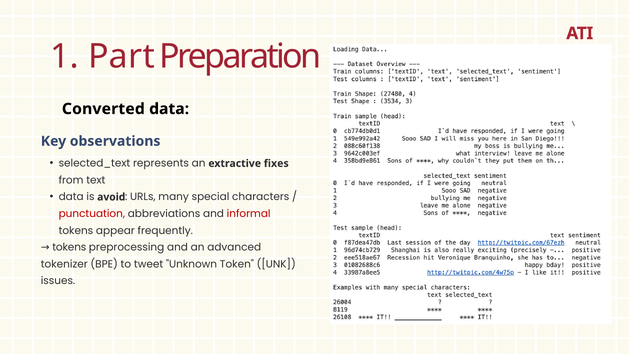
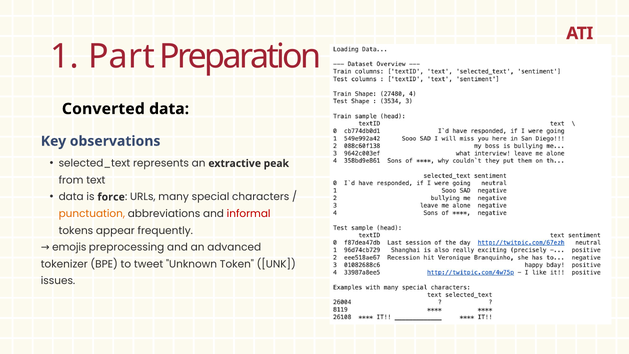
fixes: fixes -> peak (276, 163)
avoid: avoid -> force (111, 197)
punctuation colour: red -> orange (92, 214)
tokens: tokens -> emojis (69, 247)
